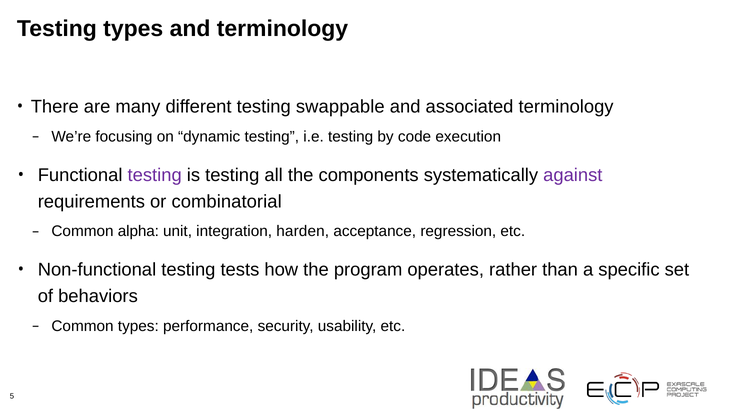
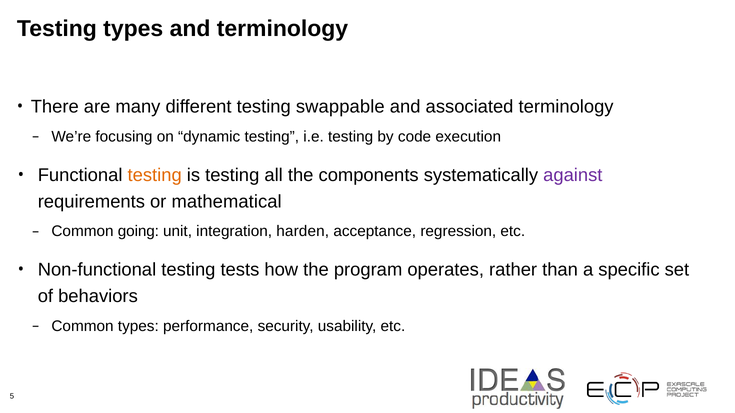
testing colour: purple -> orange (155, 175)
combinatorial: combinatorial -> mathematical (227, 202)
alpha: alpha -> going (138, 232)
